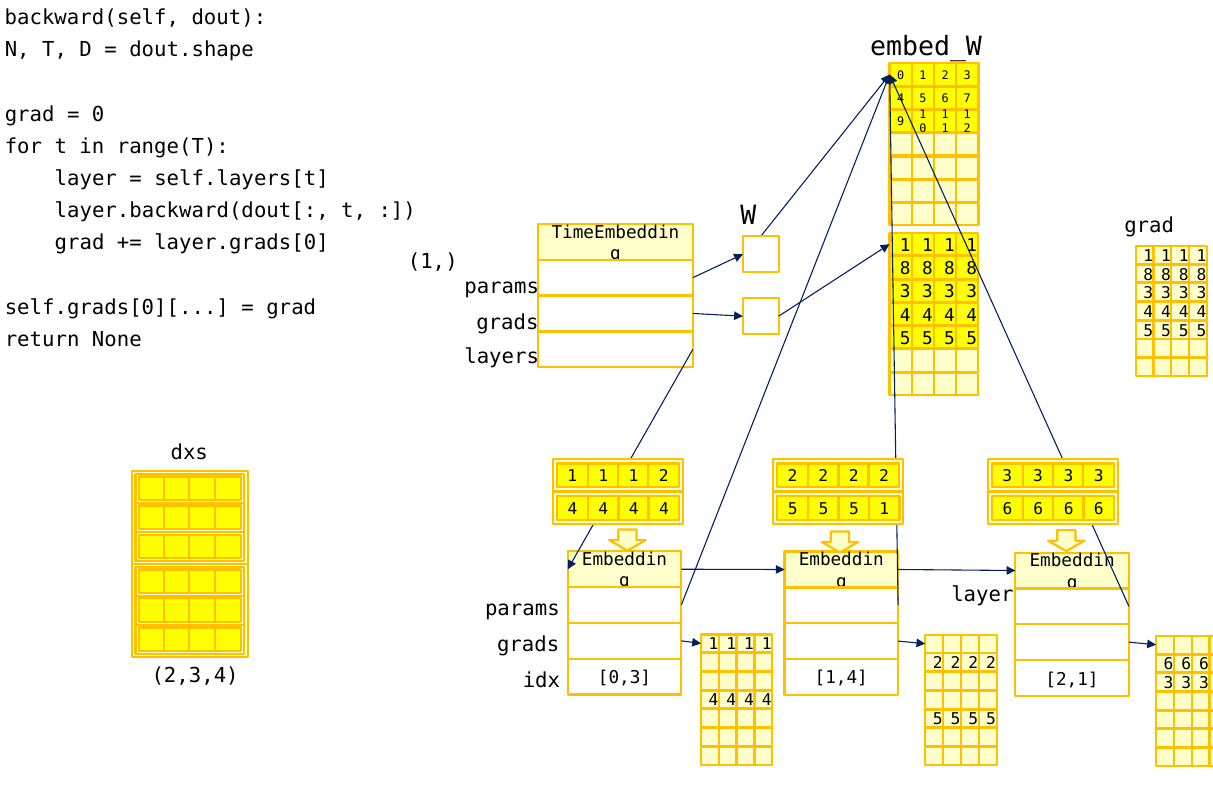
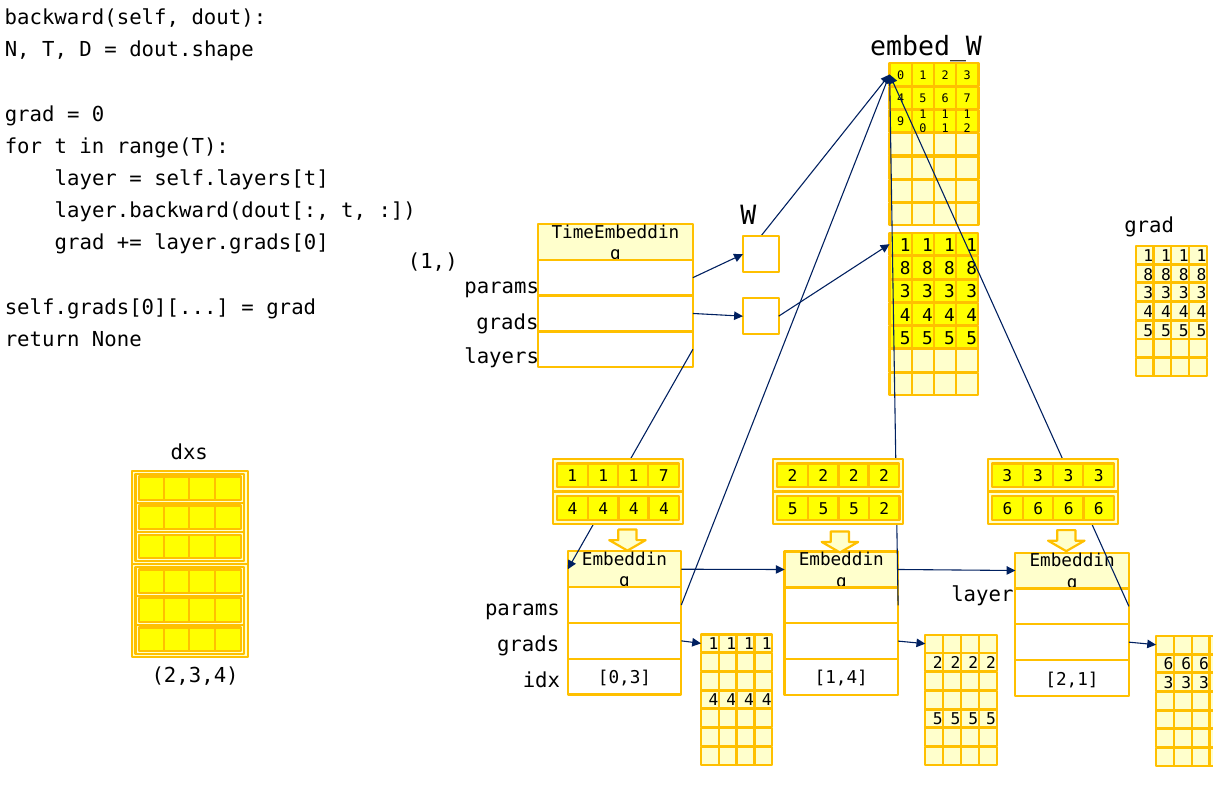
2: 2 -> 7 (664, 477)
5 1: 1 -> 2 (884, 510)
